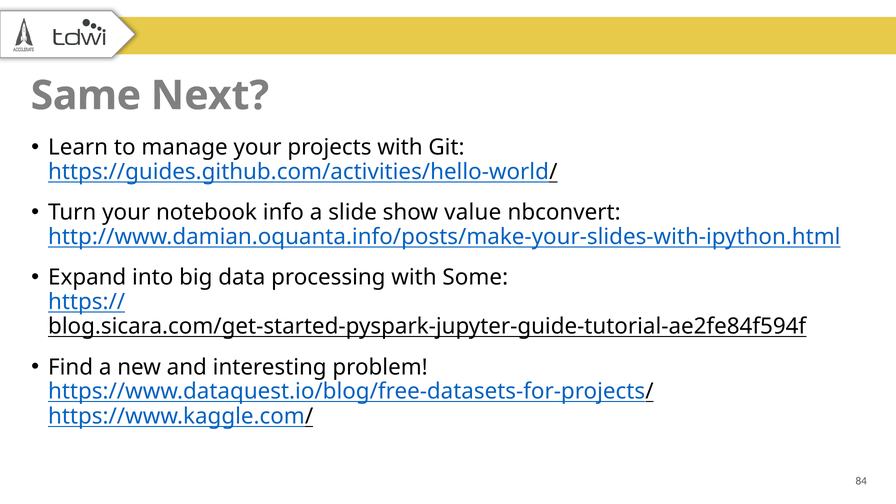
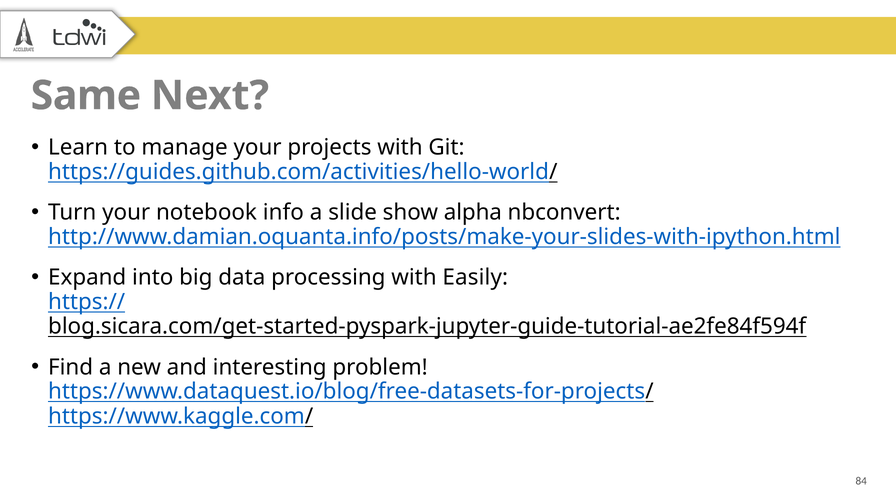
value: value -> alpha (473, 213)
Some: Some -> Easily (475, 278)
